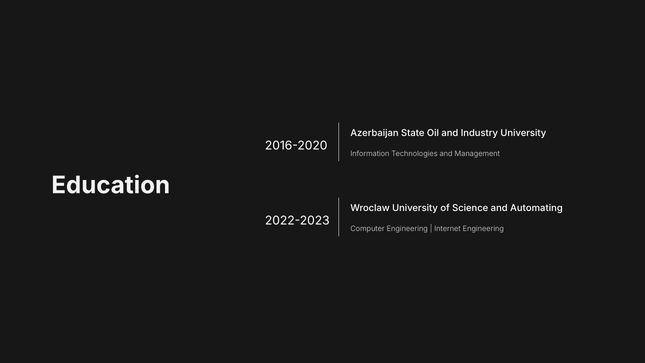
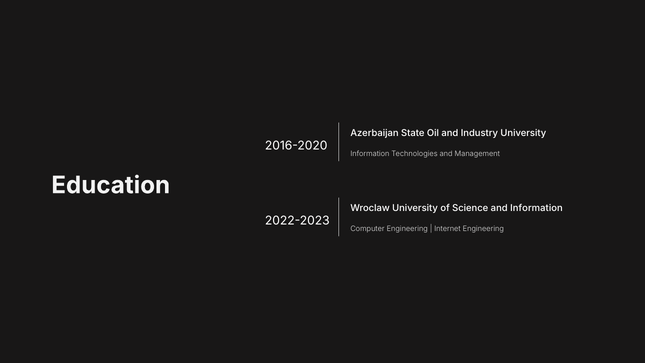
and Automating: Automating -> Information (536, 208)
